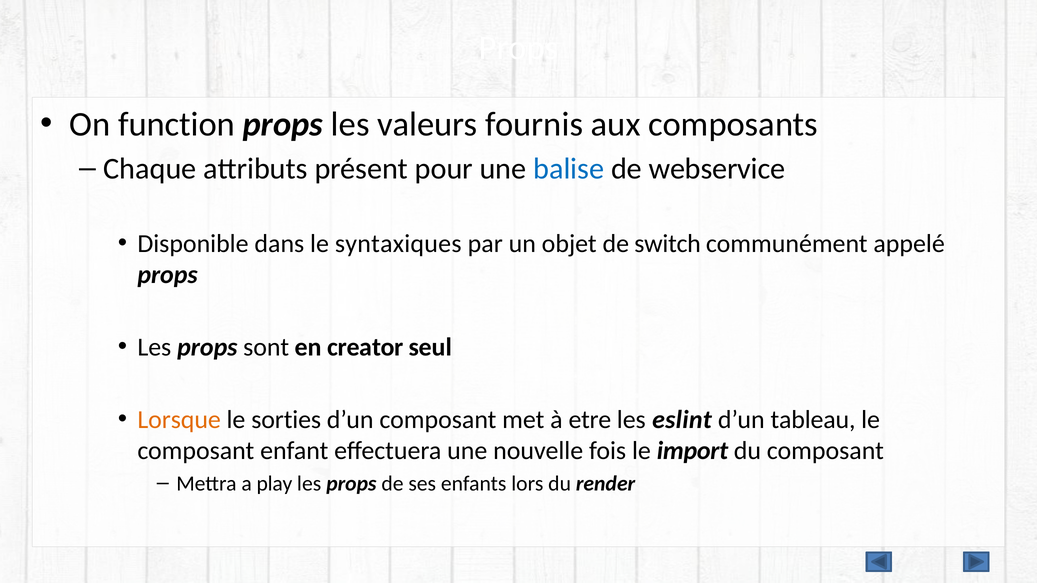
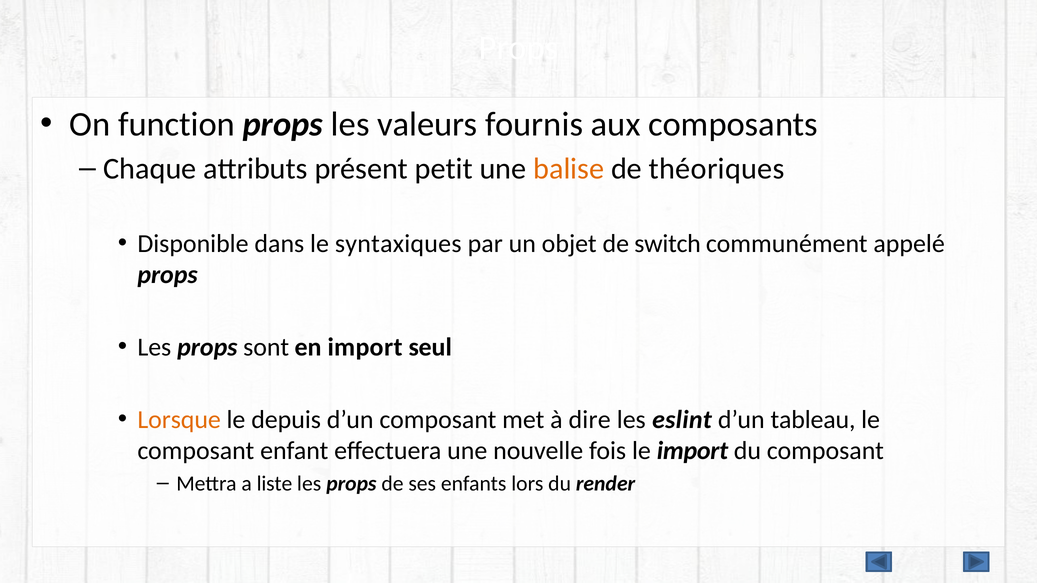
pour: pour -> petit (444, 169)
balise colour: blue -> orange (569, 169)
webservice: webservice -> théoriques (717, 169)
en creator: creator -> import (365, 347)
sorties: sorties -> depuis (286, 420)
etre: etre -> dire (590, 420)
play: play -> liste (274, 484)
